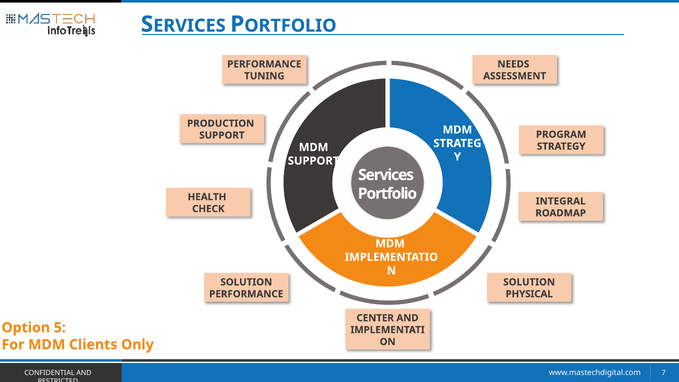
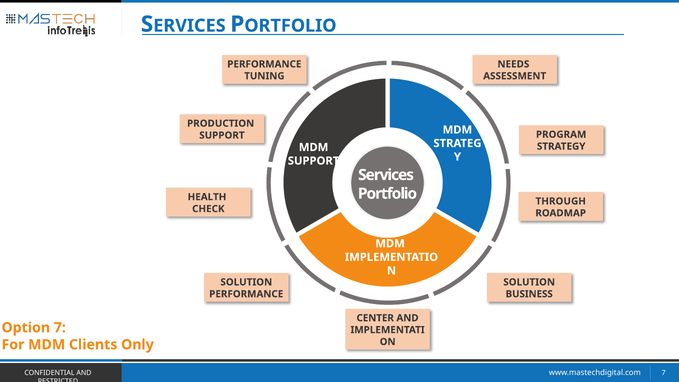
INTEGRAL: INTEGRAL -> THROUGH (561, 201)
PHYSICAL: PHYSICAL -> BUSINESS (529, 294)
Option 5: 5 -> 7 (60, 328)
